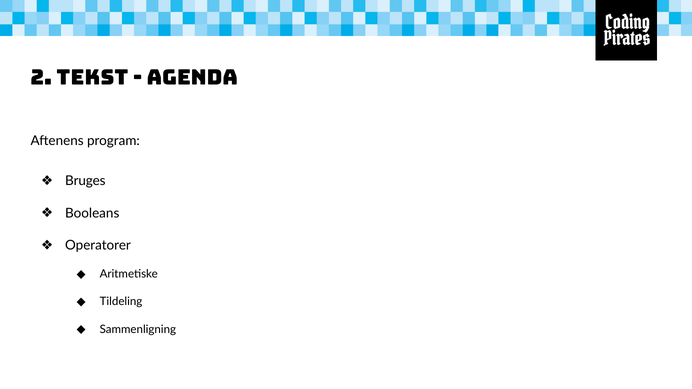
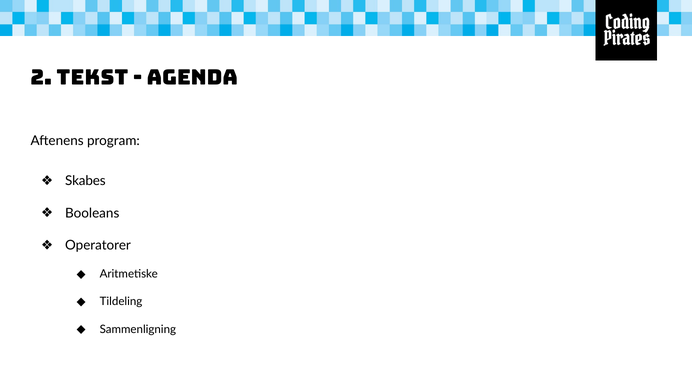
Bruges: Bruges -> Skabes (85, 181)
